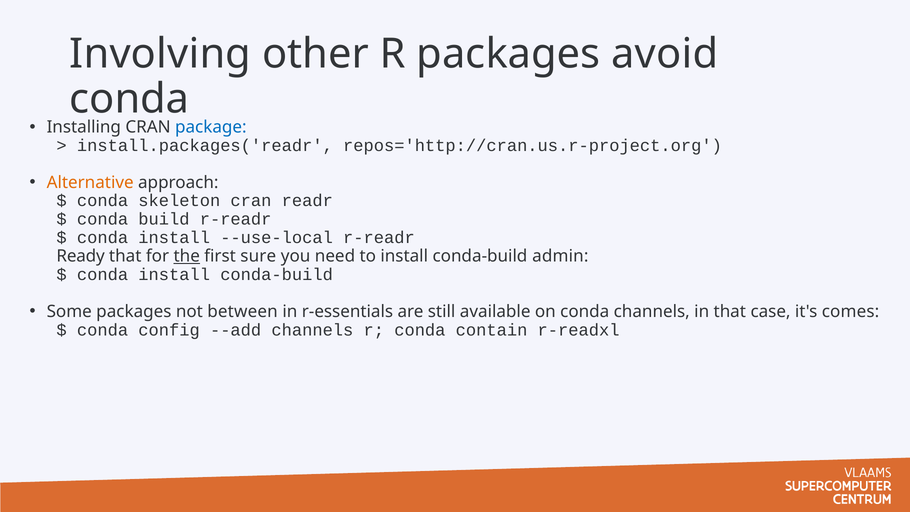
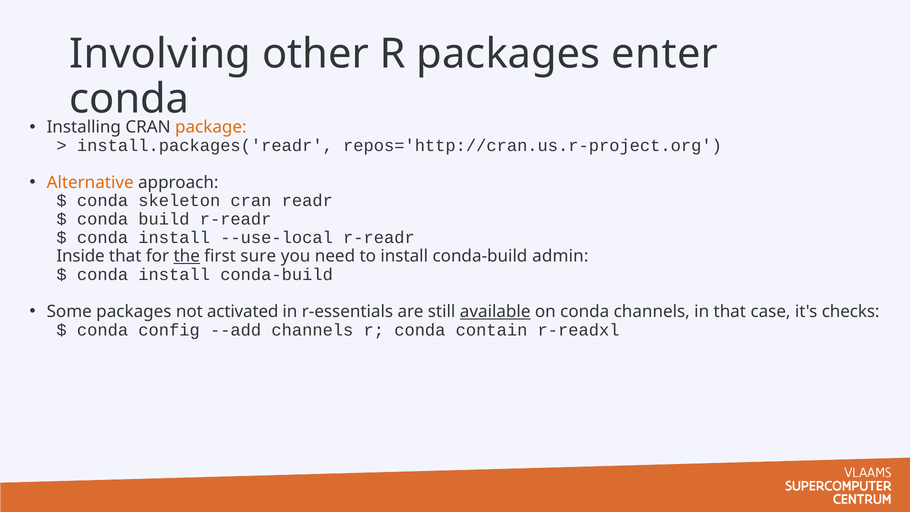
avoid: avoid -> enter (665, 54)
package colour: blue -> orange (211, 127)
Ready: Ready -> Inside (81, 256)
between: between -> activated (243, 311)
available underline: none -> present (495, 311)
comes: comes -> checks (851, 311)
